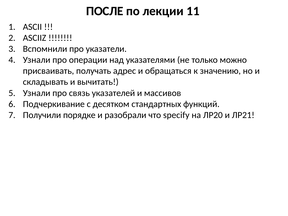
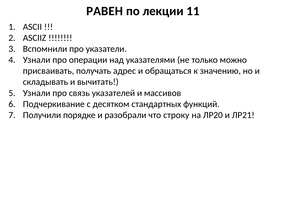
ПОСЛЕ: ПОСЛЕ -> РАВЕН (105, 11)
specify: specify -> строку (176, 115)
